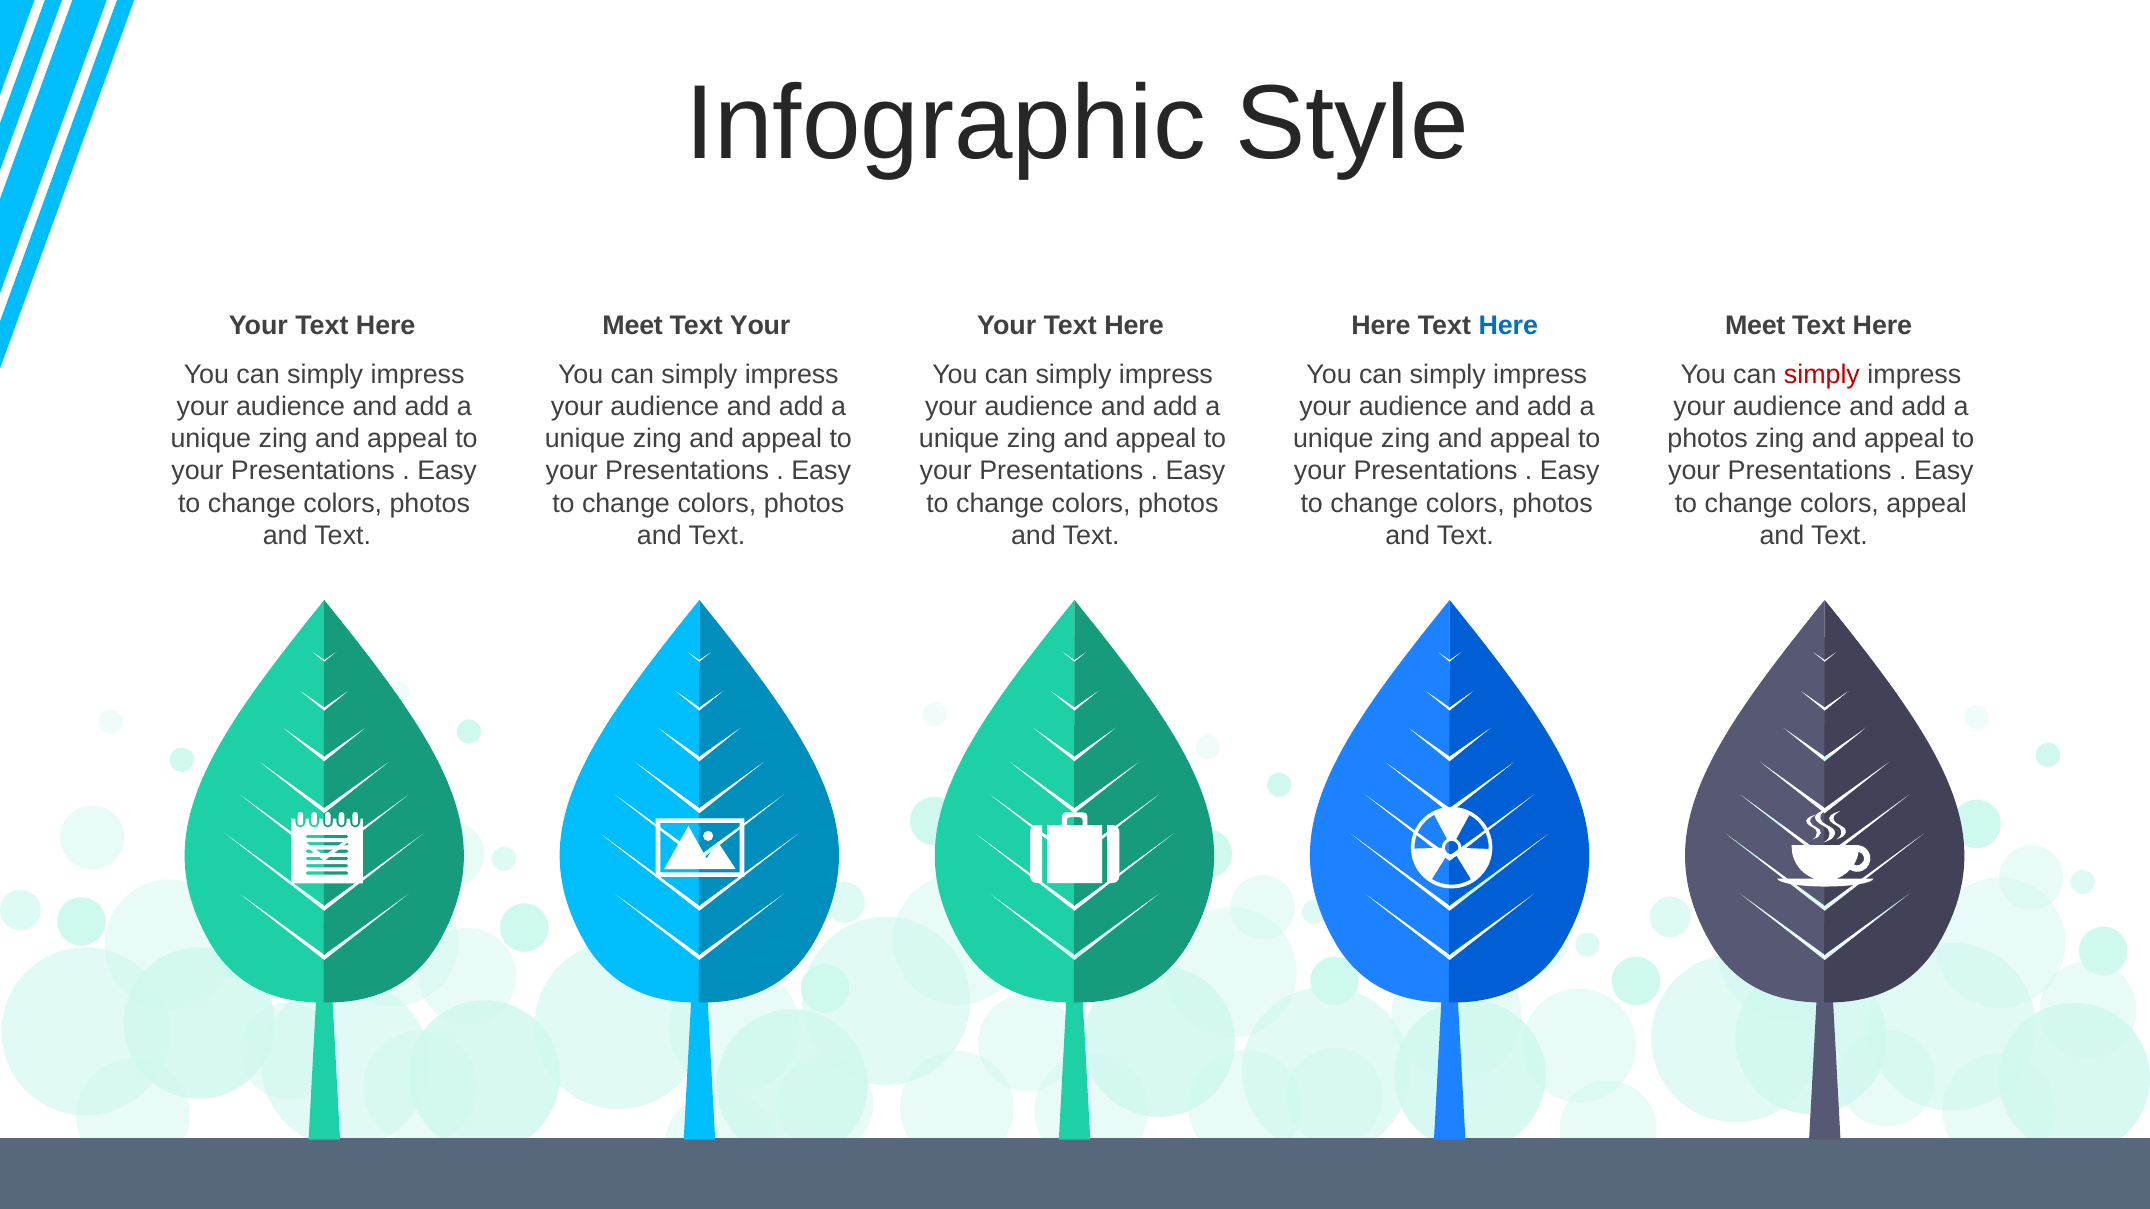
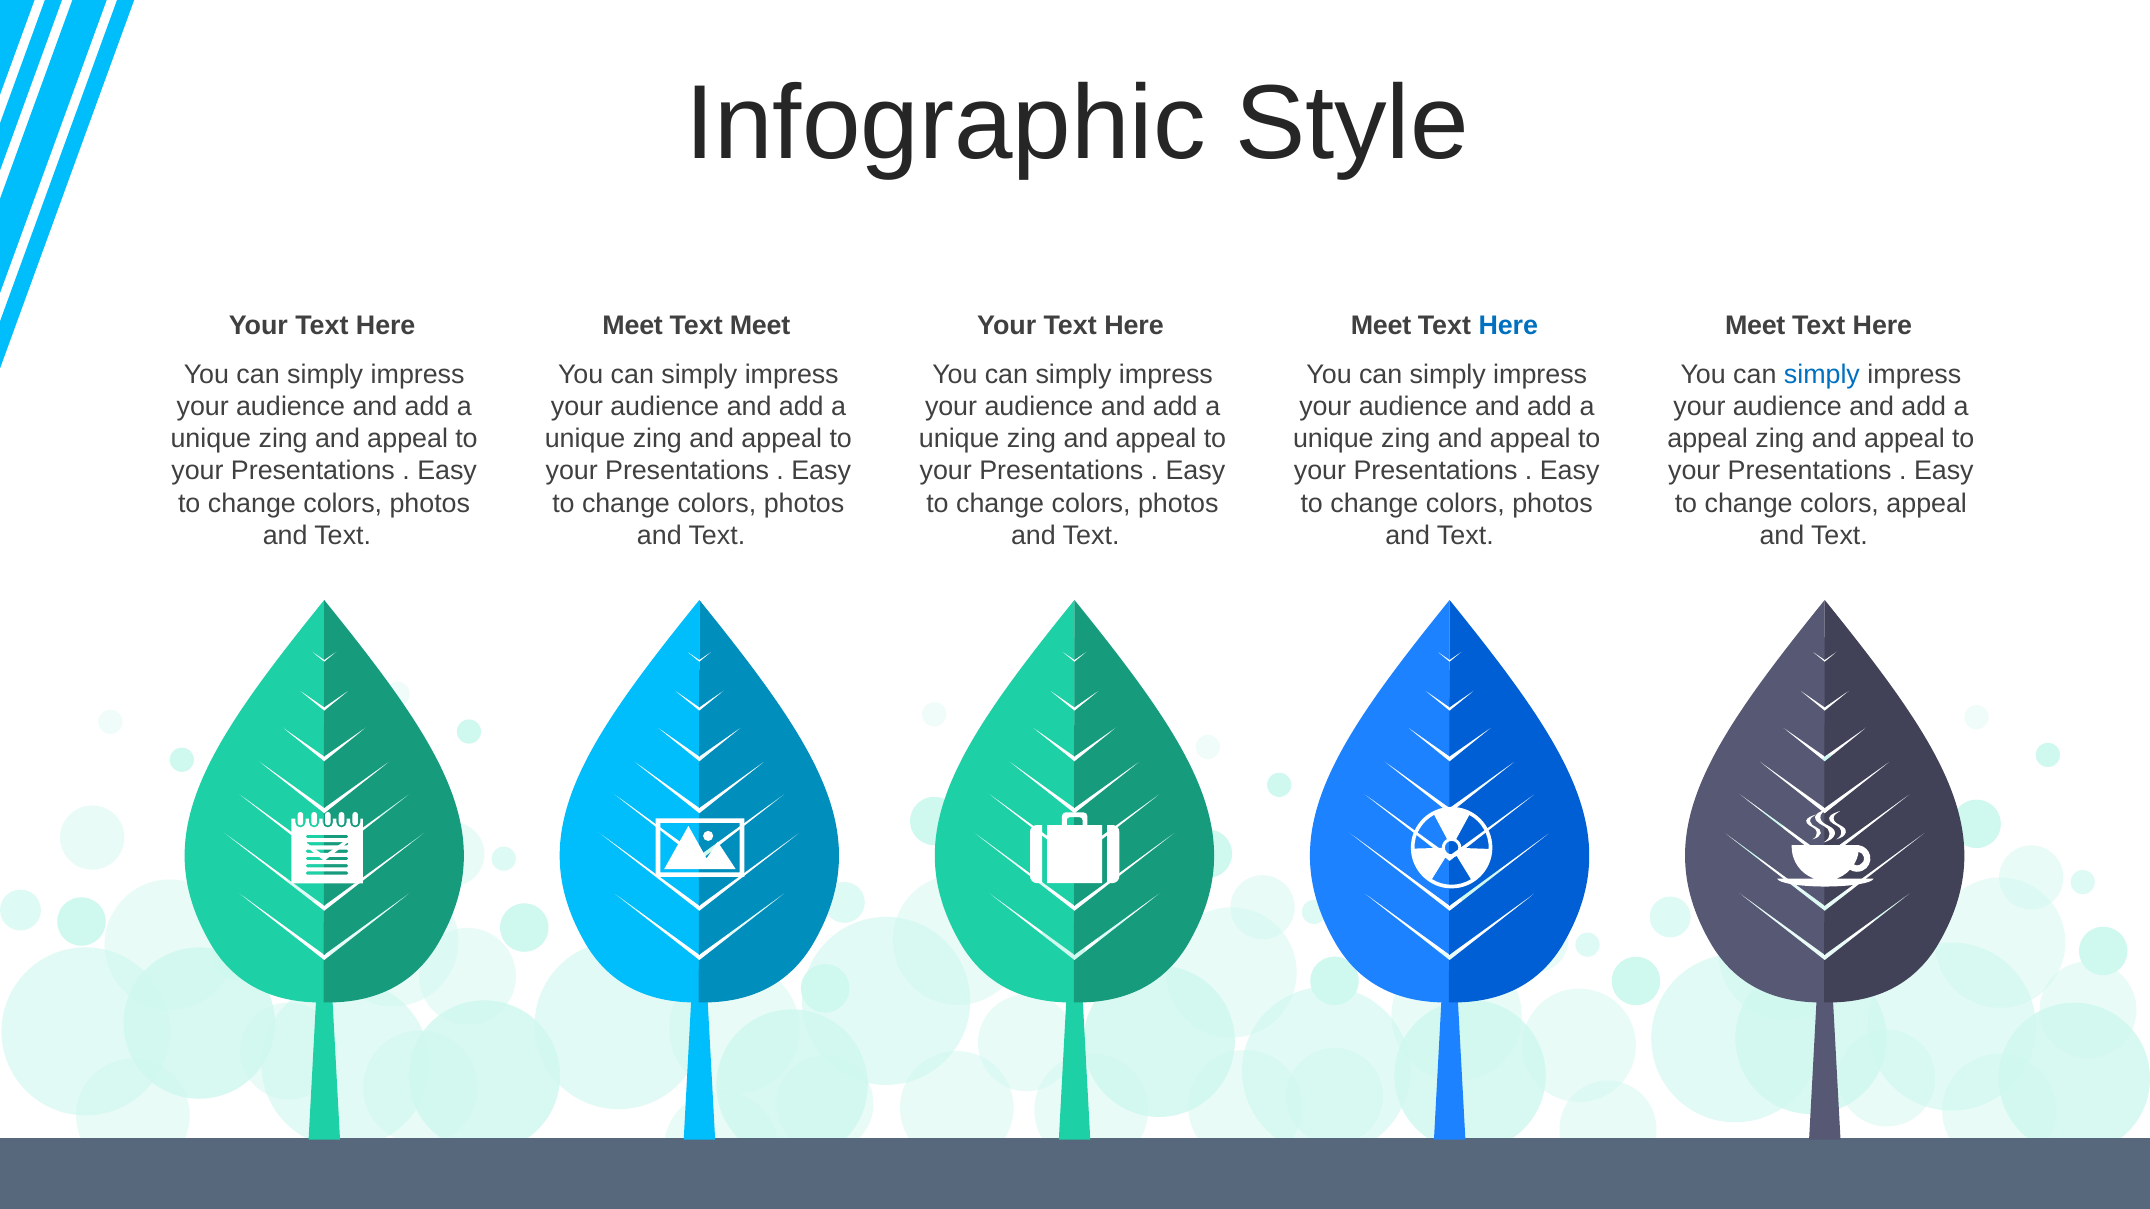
Your: Your -> Meet (760, 326)
Here: Here -> Meet (1381, 326)
simply colour: red -> blue (1822, 374)
photos: photos -> appeal (1708, 439)
